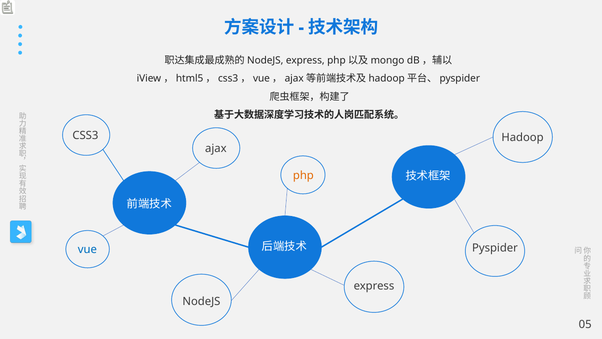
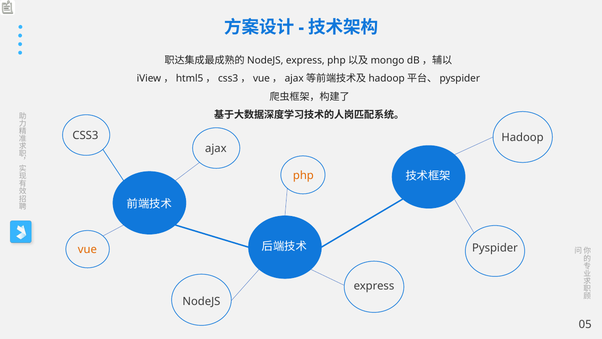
vue colour: blue -> orange (87, 249)
